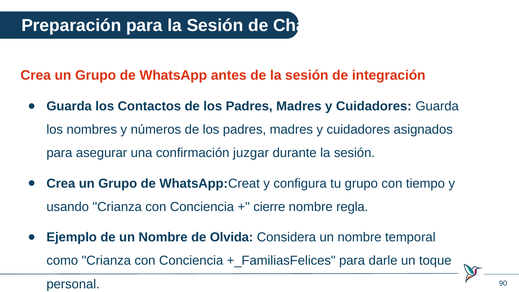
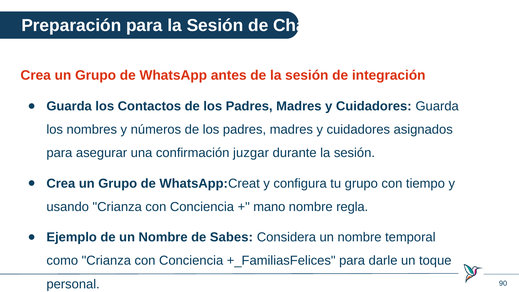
cierre: cierre -> mano (269, 207)
Olvida: Olvida -> Sabes (231, 237)
